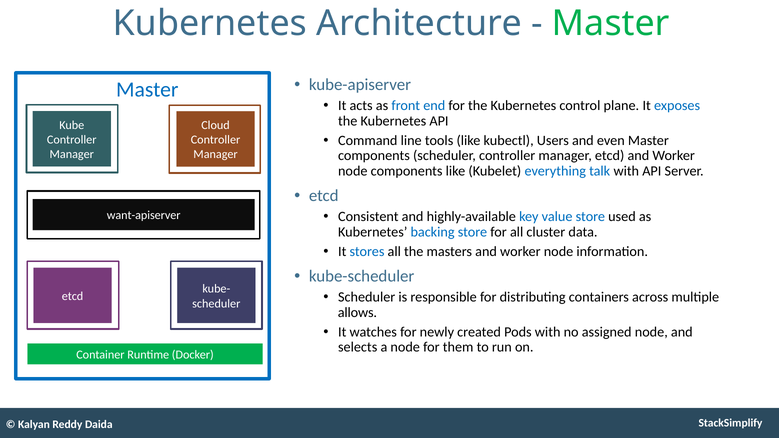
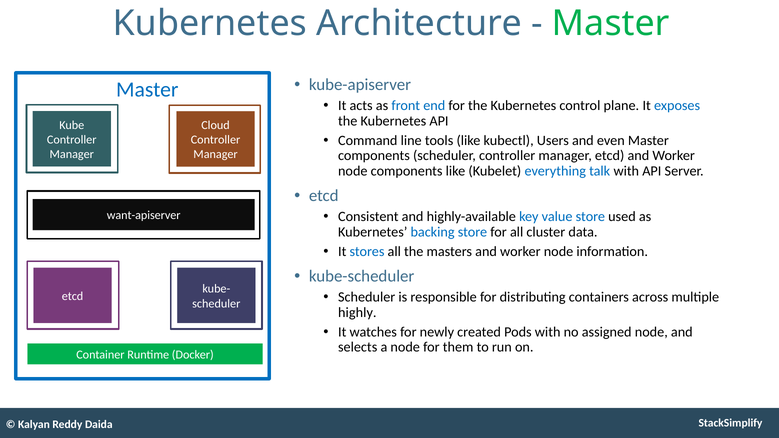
allows: allows -> highly (357, 313)
